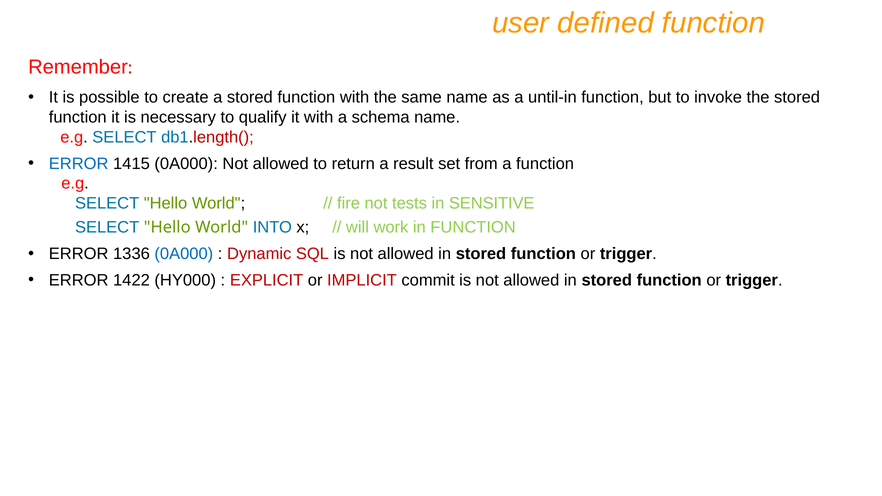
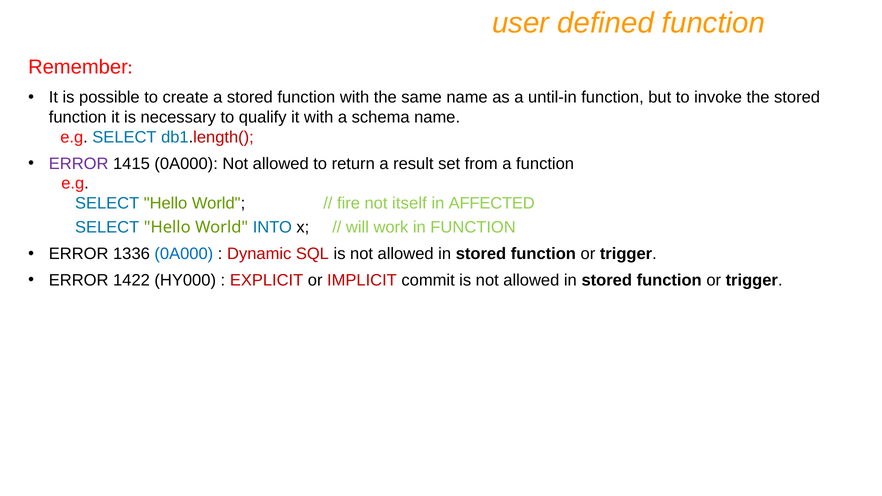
ERROR colour: blue -> purple (79, 164)
tests: tests -> itself (409, 203)
SENSITIVE: SENSITIVE -> AFFECTED (492, 203)
